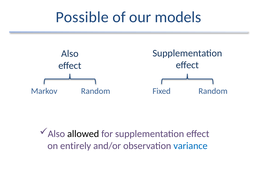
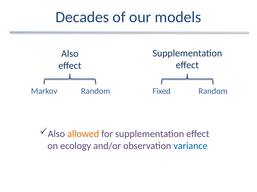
Possible: Possible -> Decades (82, 17)
allowed colour: black -> orange (83, 134)
entirely: entirely -> ecology (76, 146)
